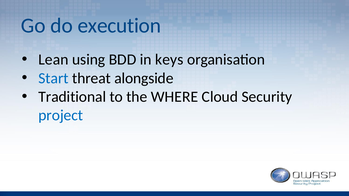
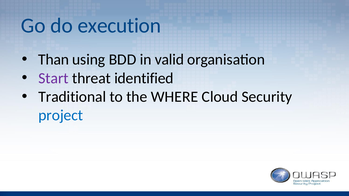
Lean: Lean -> Than (54, 60)
keys: keys -> valid (169, 60)
Start colour: blue -> purple (53, 78)
alongside: alongside -> identified (144, 78)
